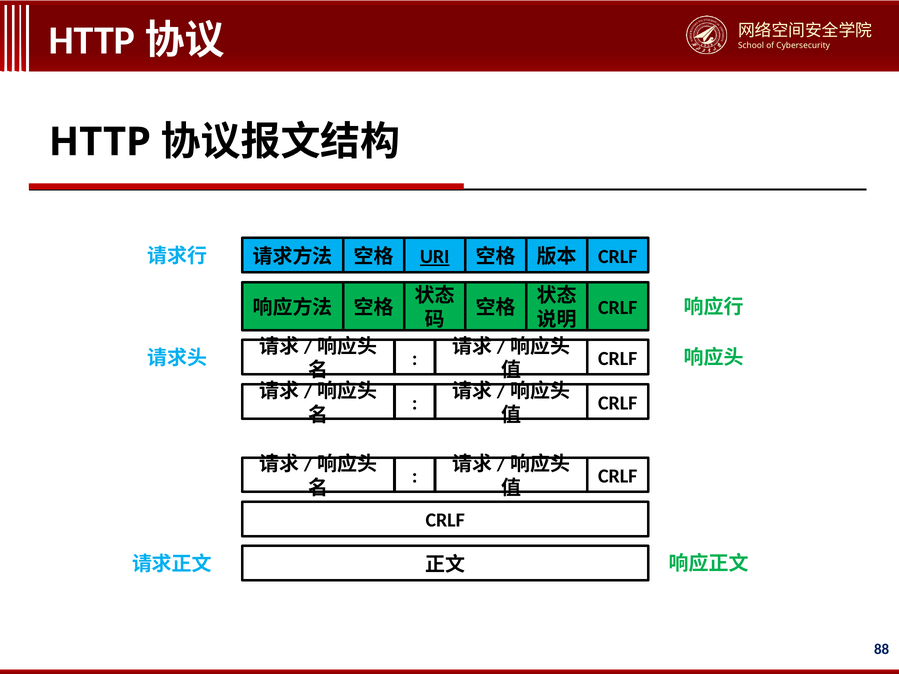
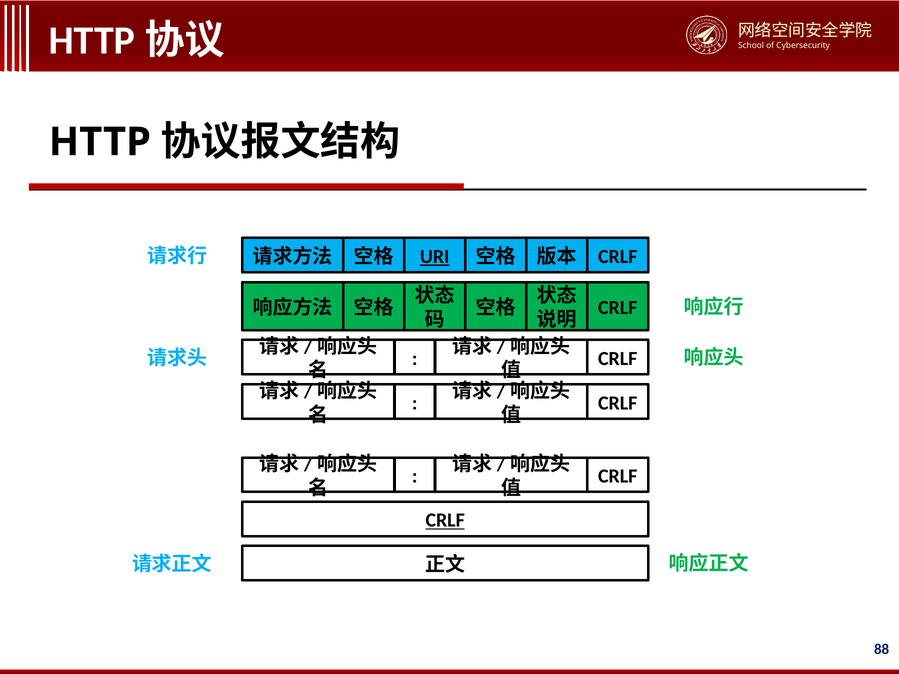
CRLF underline: none -> present (445, 521)
